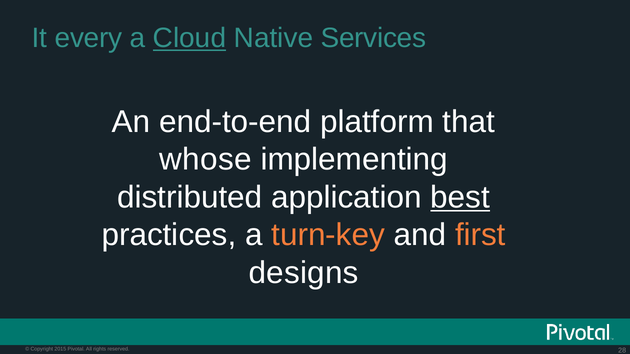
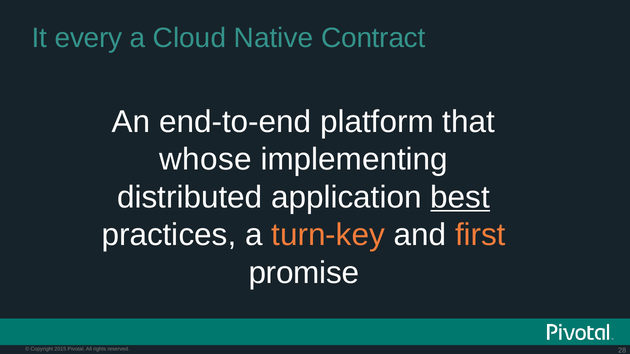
Cloud underline: present -> none (190, 38)
Services: Services -> Contract (373, 38)
designs: designs -> promise (304, 273)
